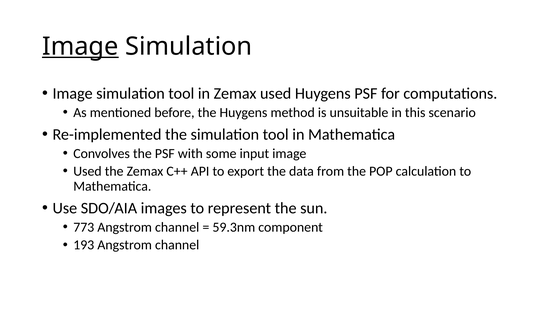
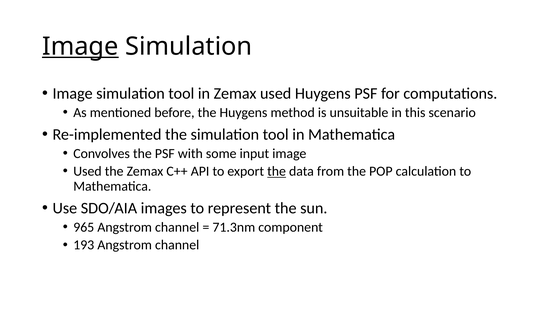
the underline: none -> present (277, 171)
773: 773 -> 965 (84, 227)
59.3nm: 59.3nm -> 71.3nm (234, 227)
